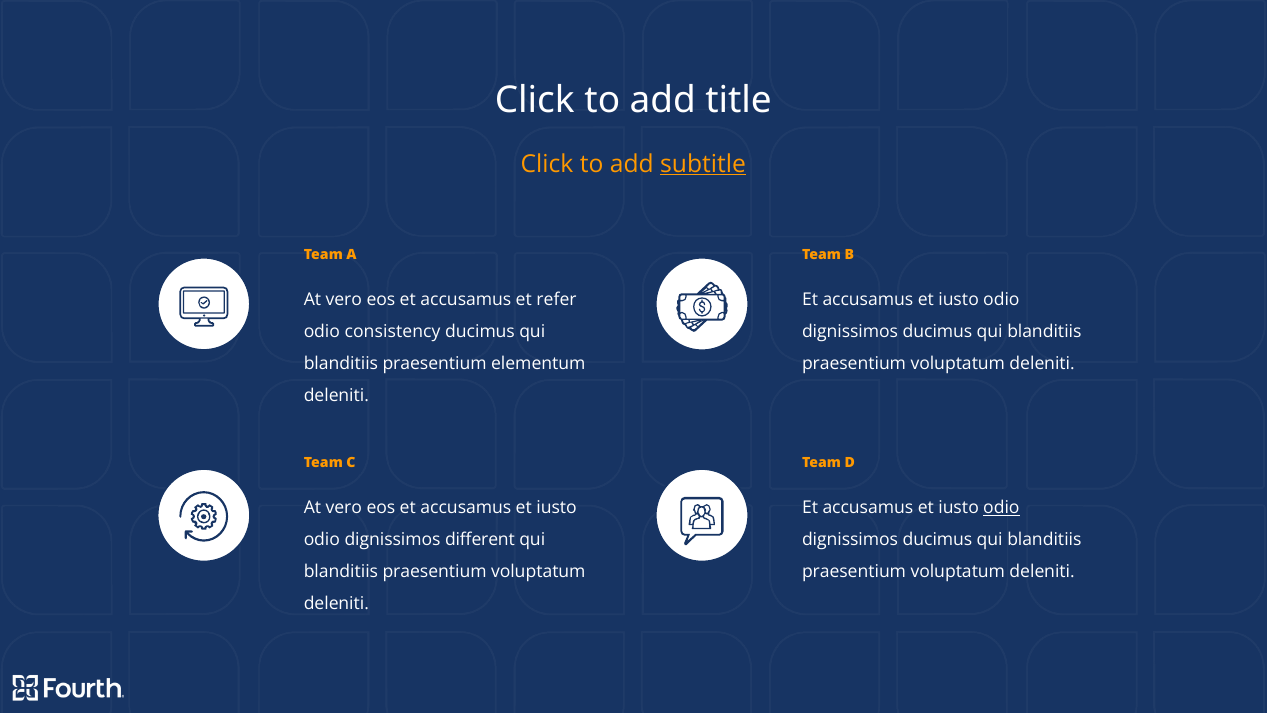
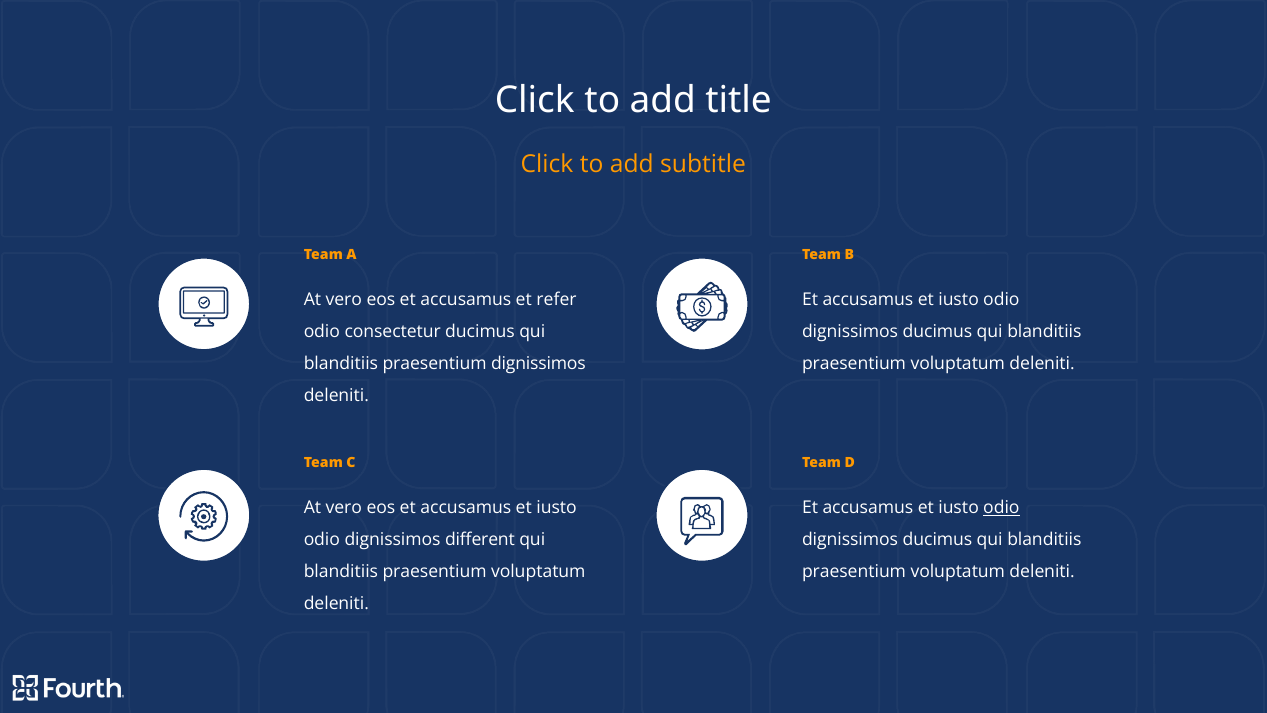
subtitle underline: present -> none (703, 164)
consistency: consistency -> consectetur (393, 332)
praesentium elementum: elementum -> dignissimos (538, 363)
